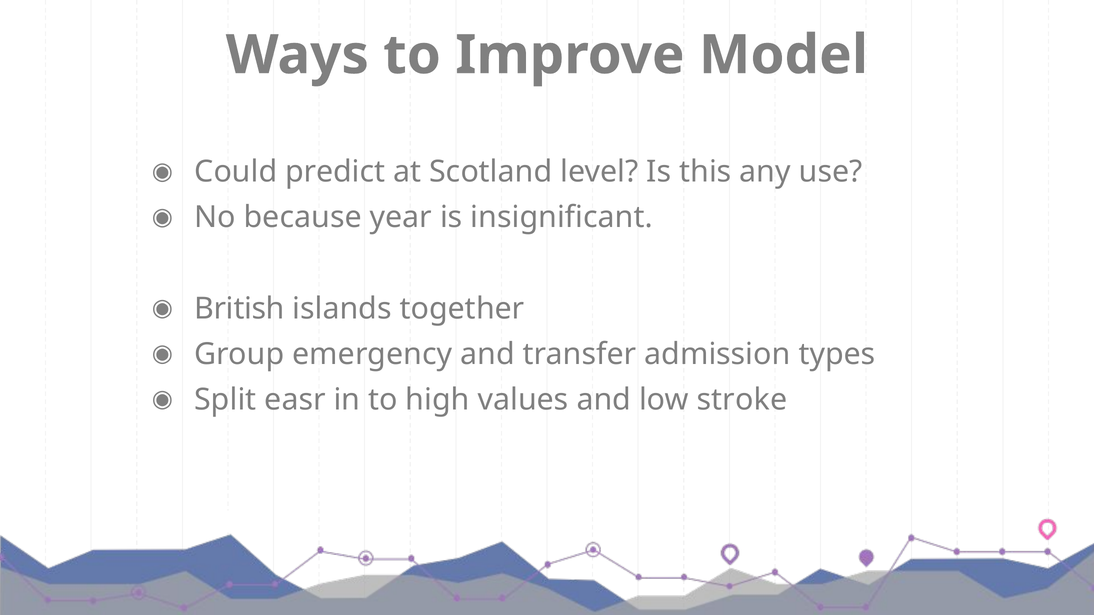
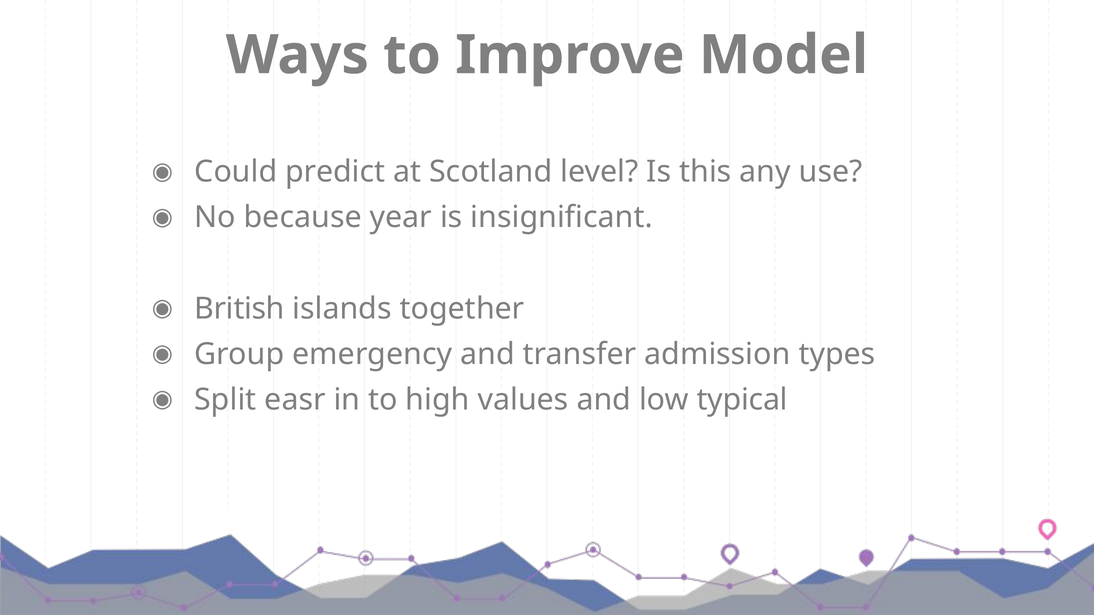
stroke: stroke -> typical (742, 400)
